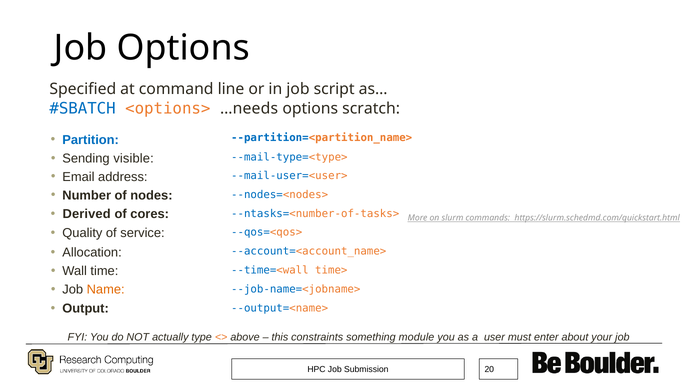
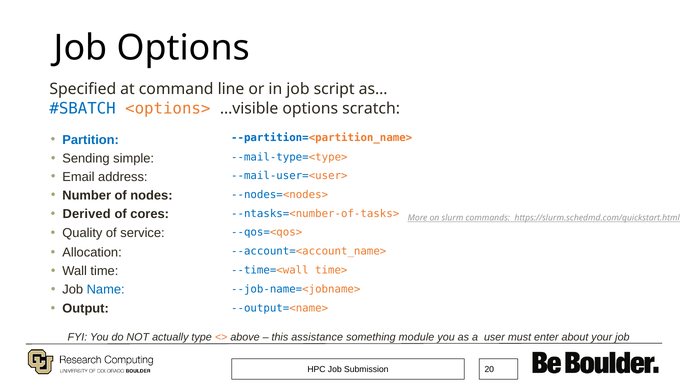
…needs: …needs -> …visible (249, 108)
visible: visible -> simple (134, 158)
Name colour: orange -> blue (106, 290)
constraints: constraints -> assistance (317, 337)
